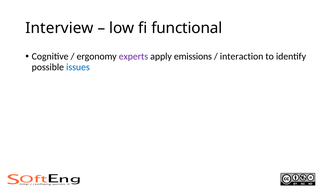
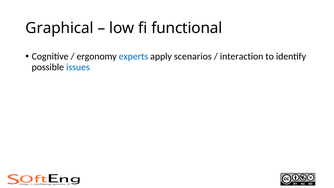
Interview: Interview -> Graphical (60, 28)
experts colour: purple -> blue (133, 56)
emissions: emissions -> scenarios (193, 56)
